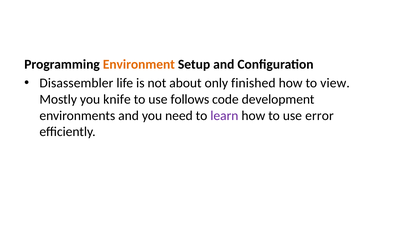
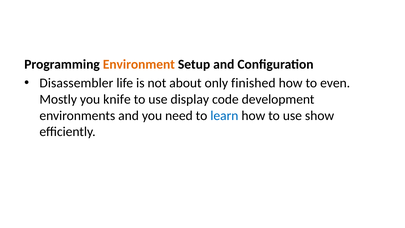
view: view -> even (335, 83)
follows: follows -> display (190, 99)
learn colour: purple -> blue (224, 116)
error: error -> show (320, 116)
